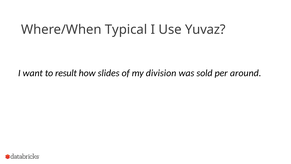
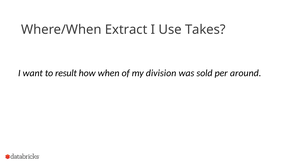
Typical: Typical -> Extract (126, 30)
Yuvaz: Yuvaz -> Takes (205, 30)
slides: slides -> when (109, 73)
